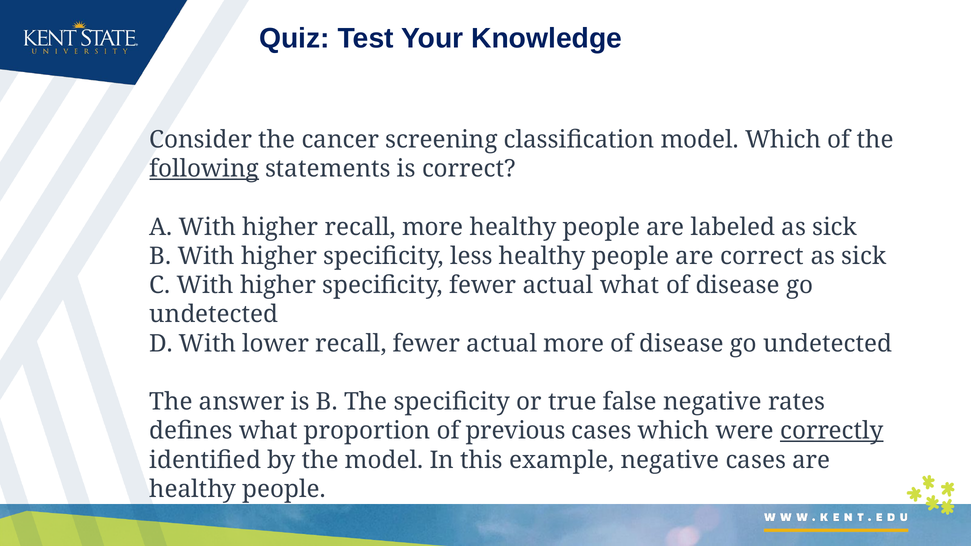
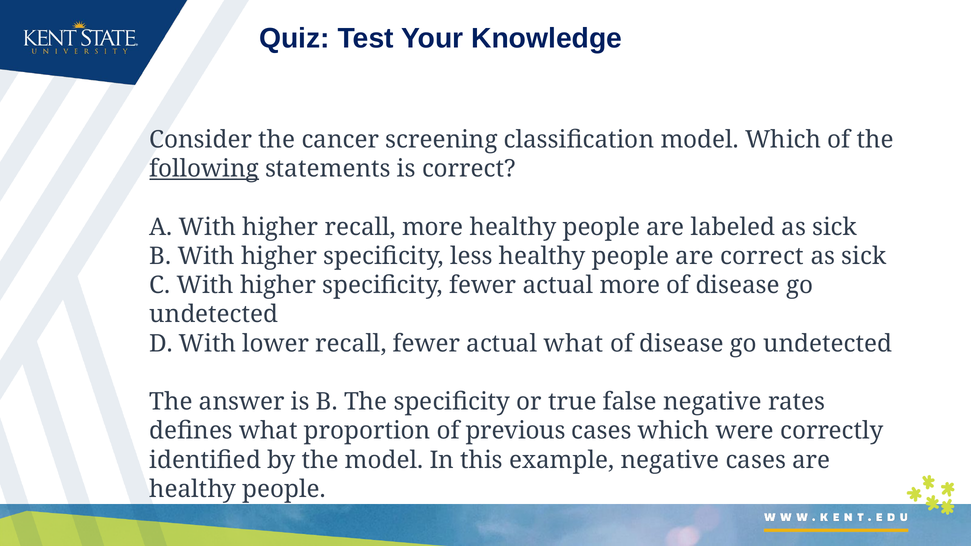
actual what: what -> more (630, 285)
actual more: more -> what (574, 344)
correctly underline: present -> none (832, 431)
